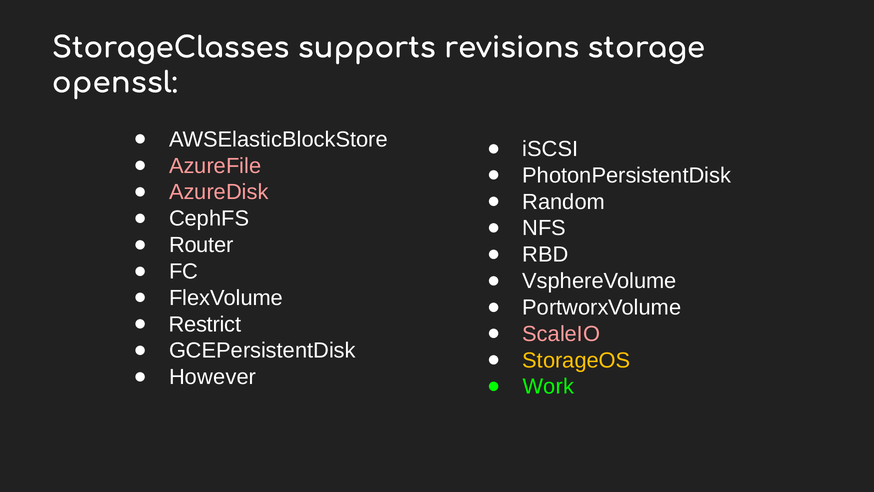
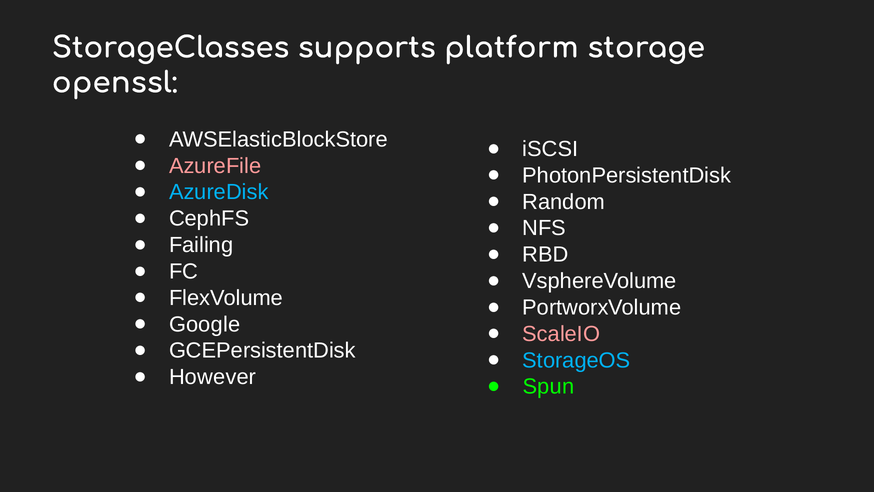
revisions: revisions -> platform (511, 48)
AzureDisk colour: pink -> light blue (219, 192)
Router: Router -> Failing (201, 245)
Restrict: Restrict -> Google (205, 324)
StorageOS colour: yellow -> light blue (576, 360)
Work: Work -> Spun (548, 386)
